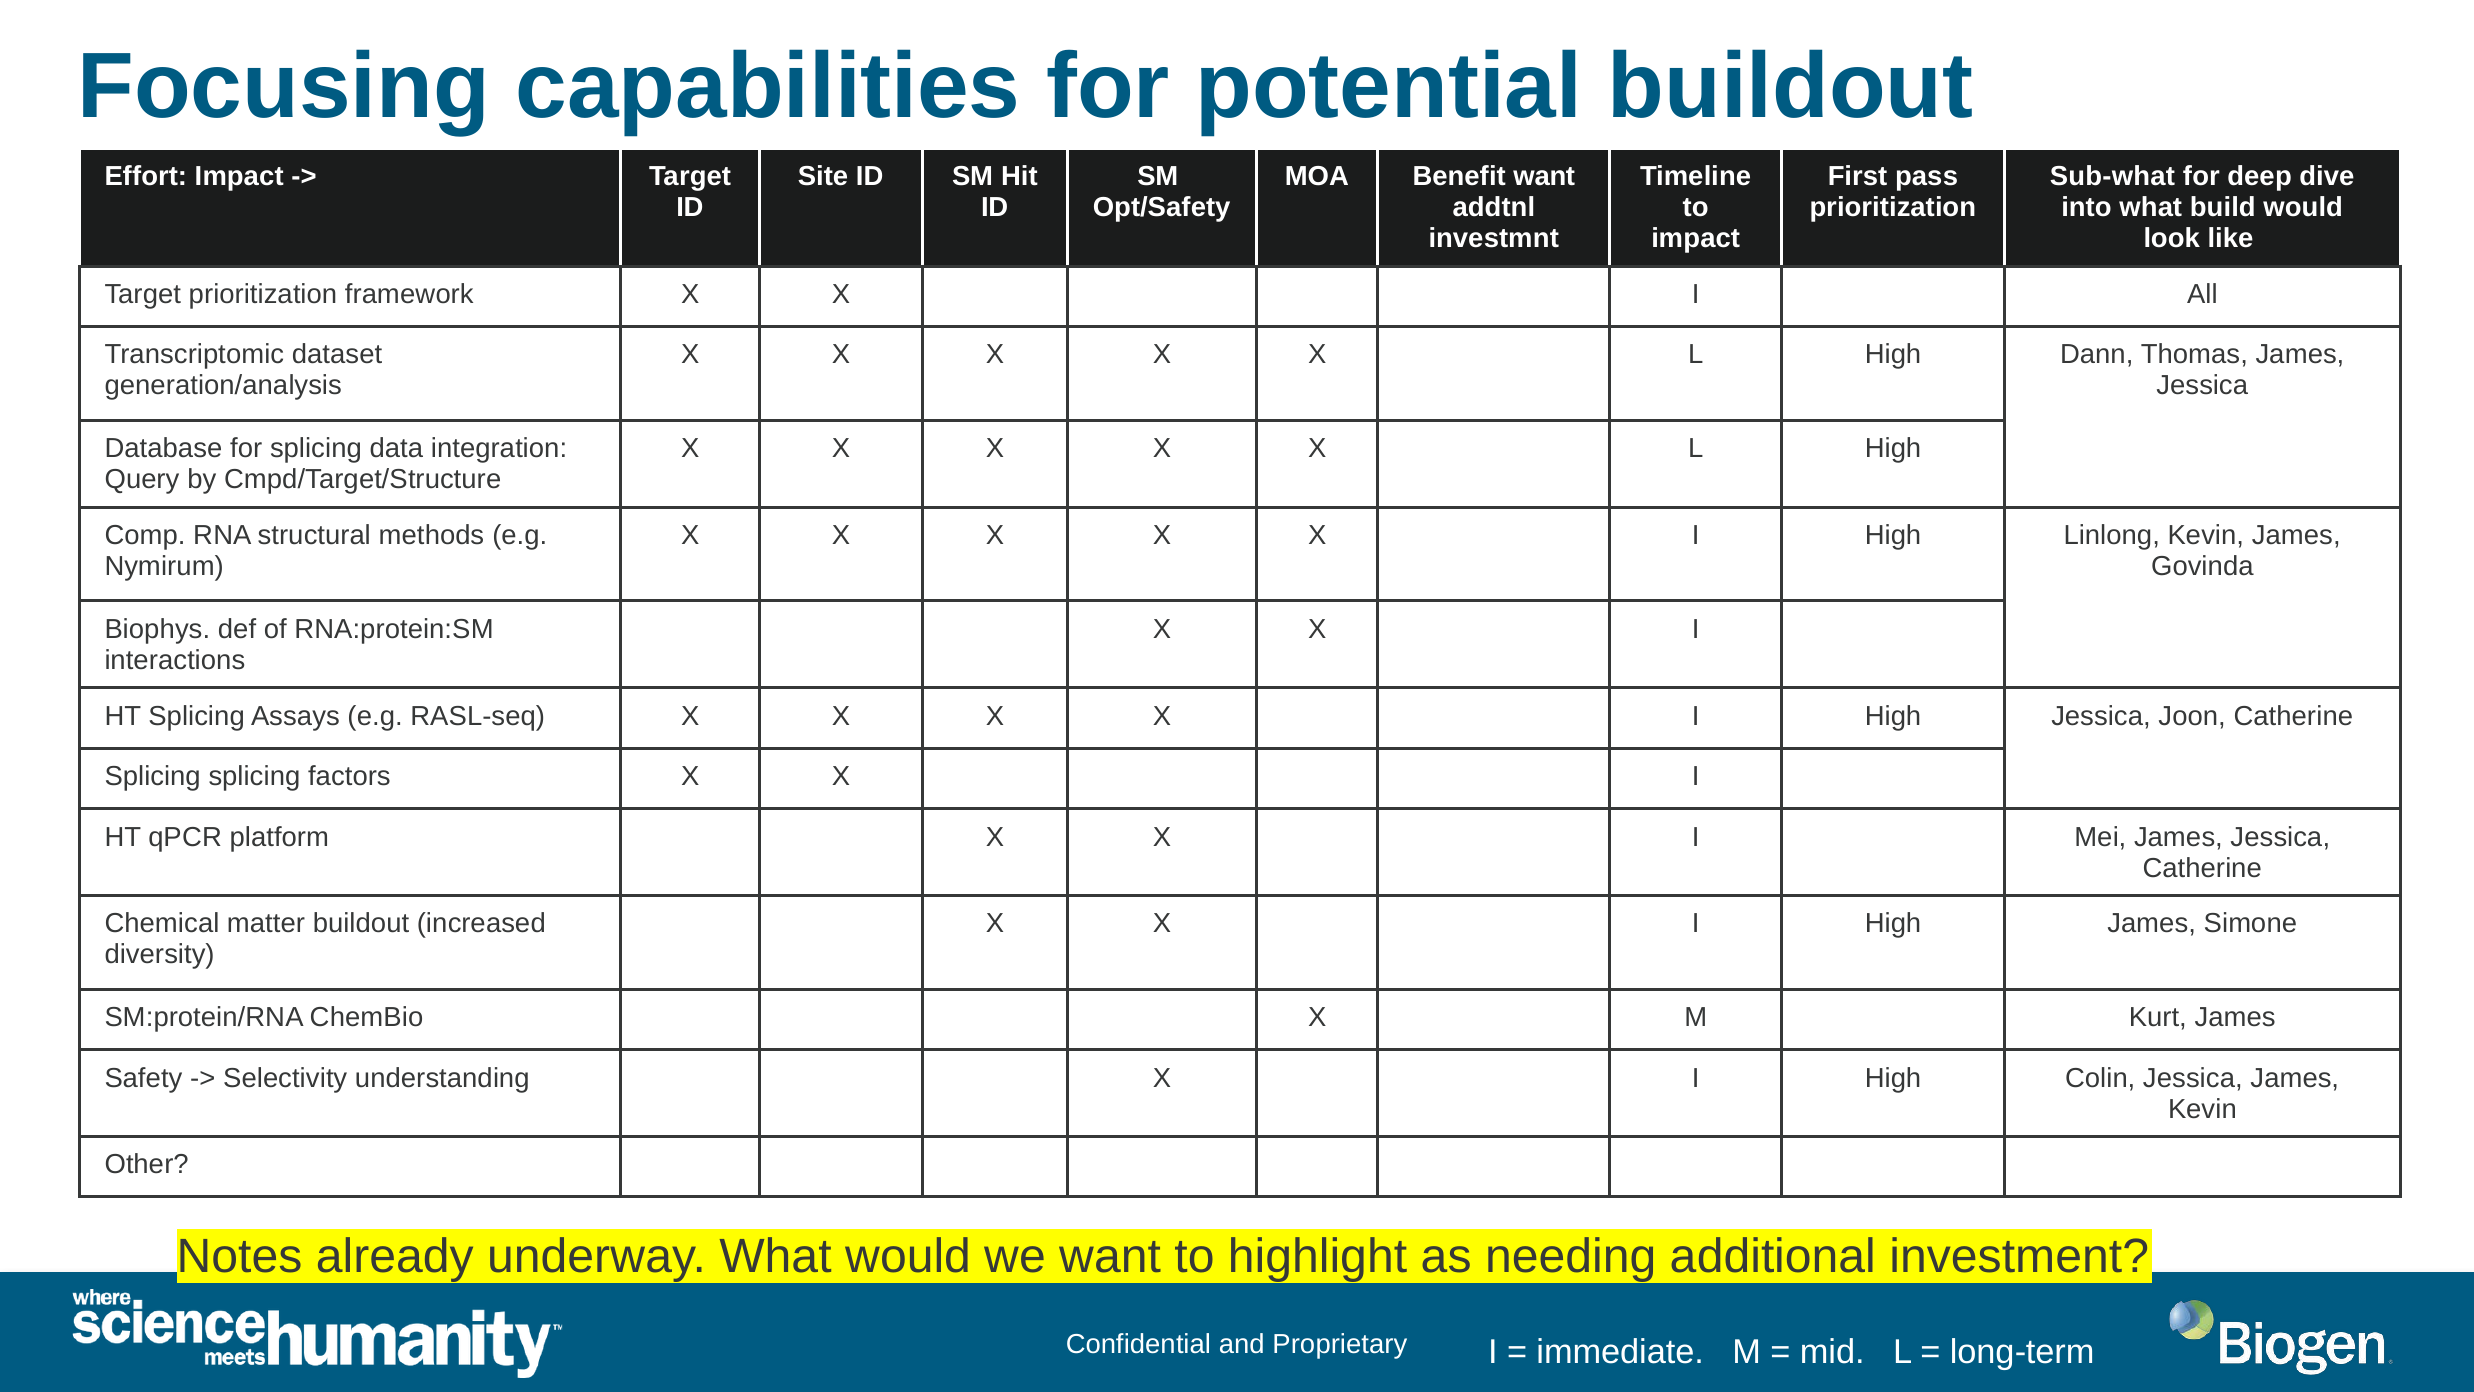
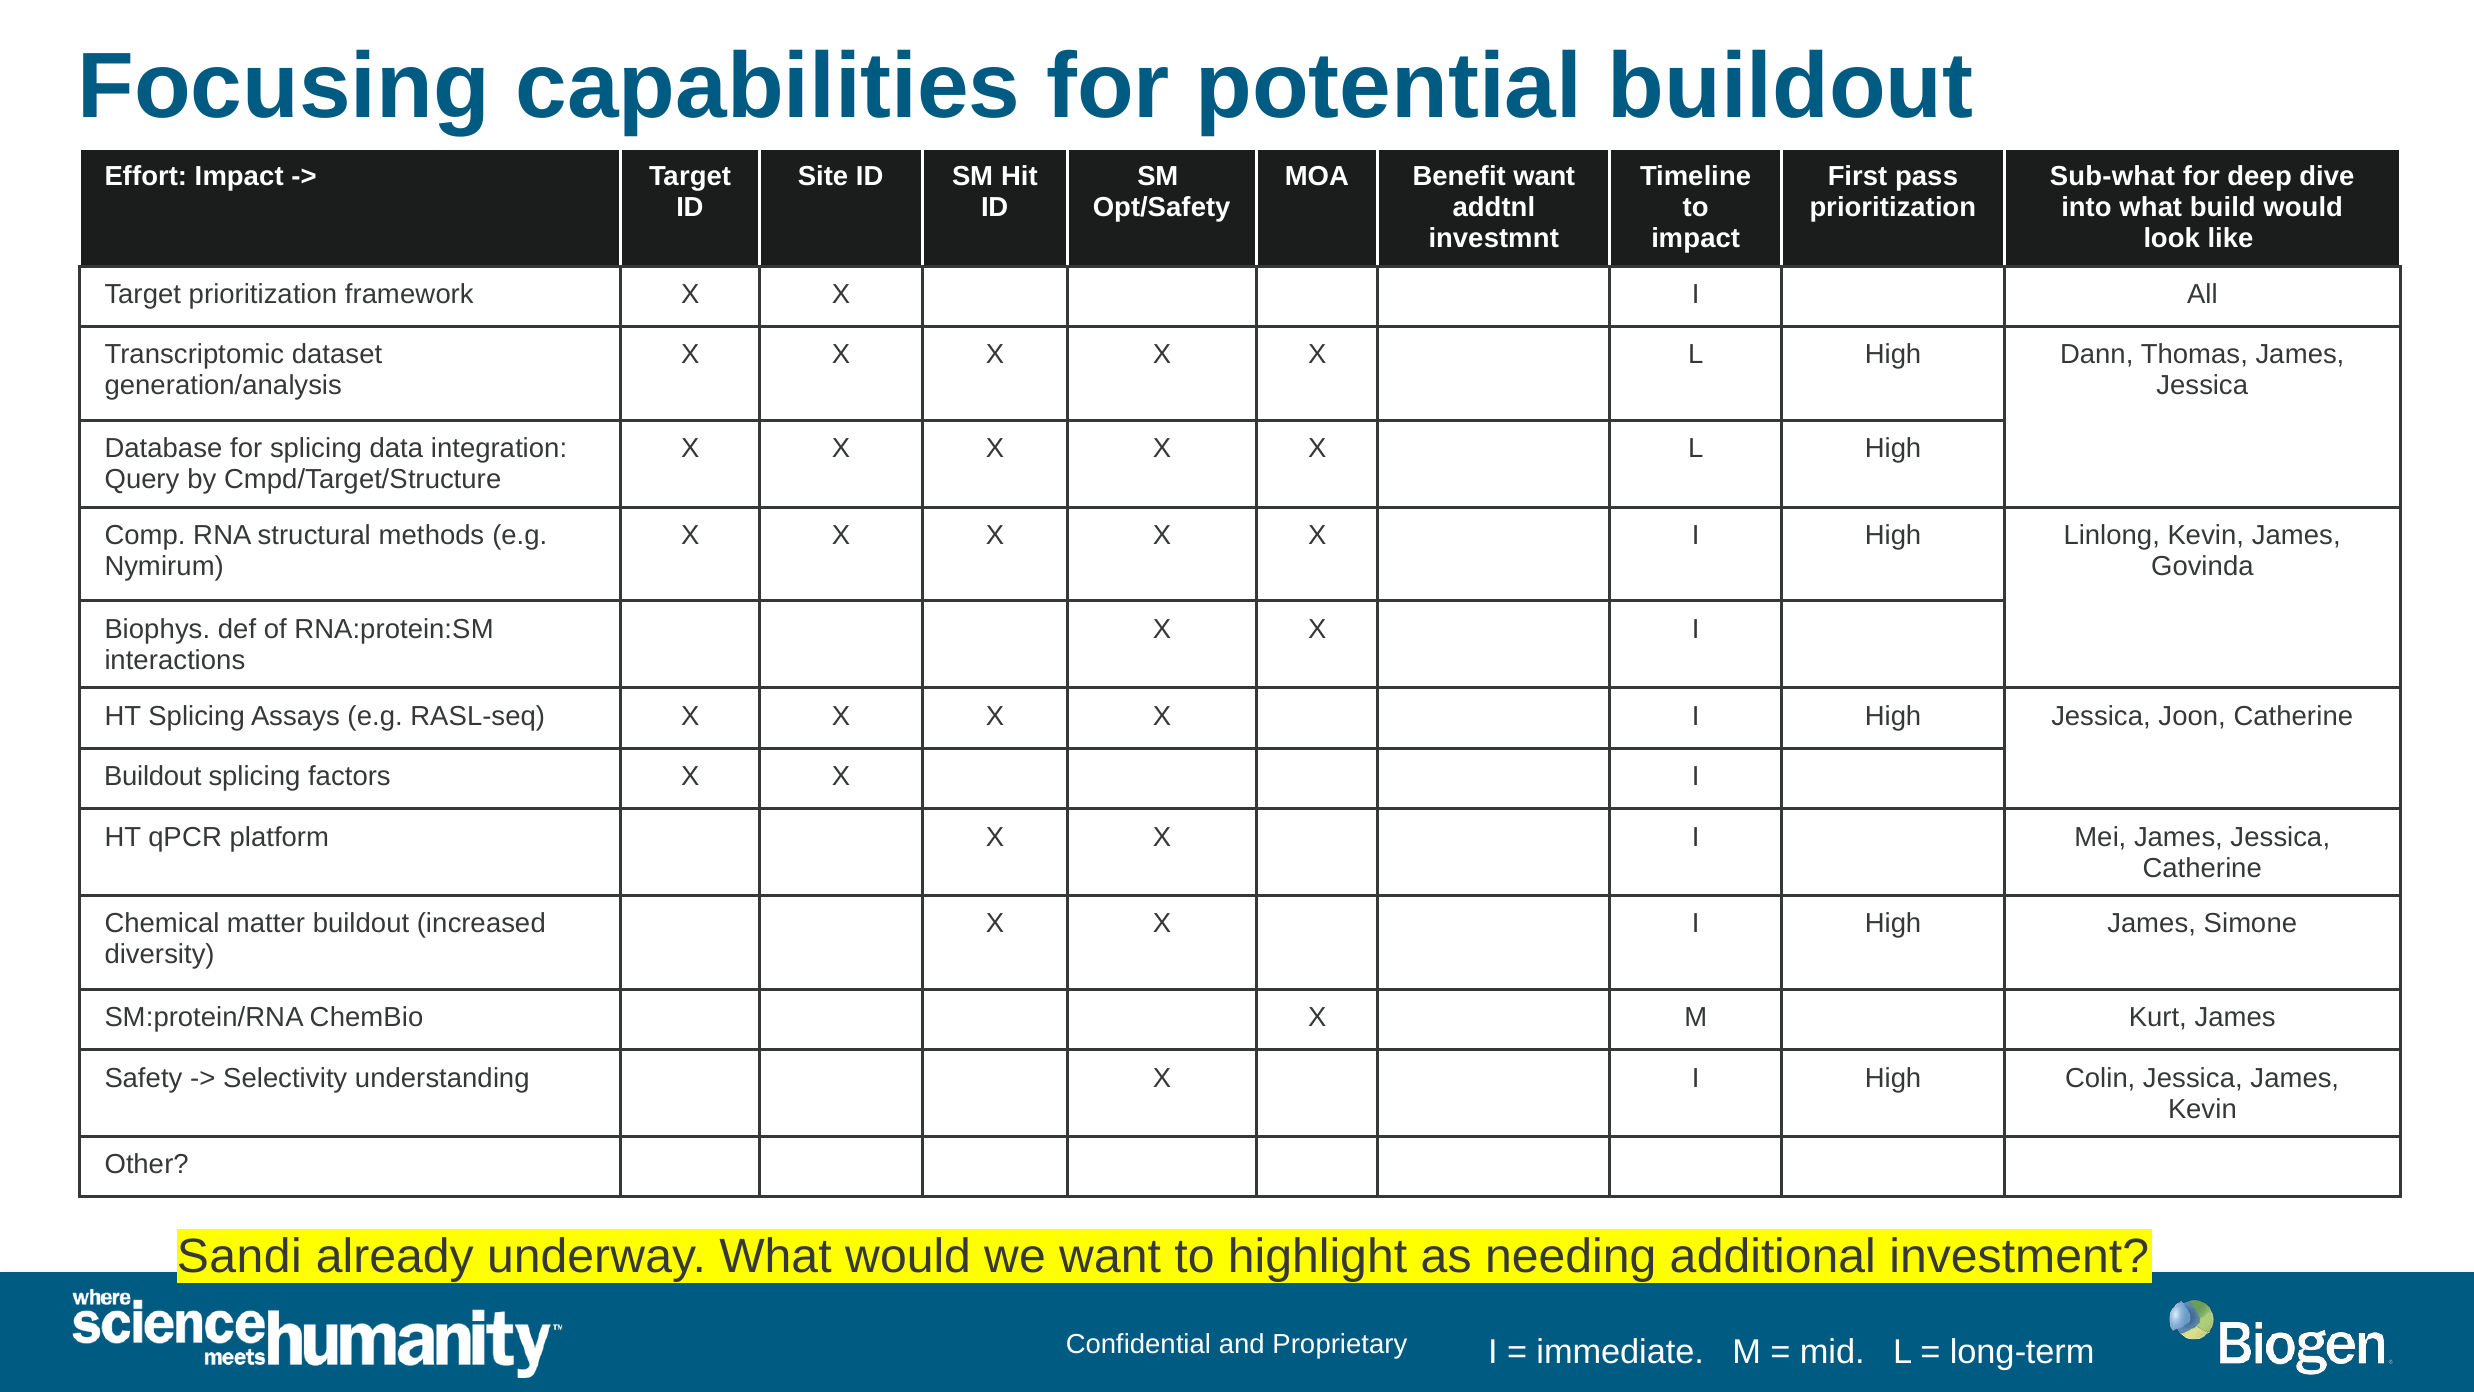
Splicing: Splicing -> Buildout (153, 776)
Notes: Notes -> Sandi (239, 1256)
